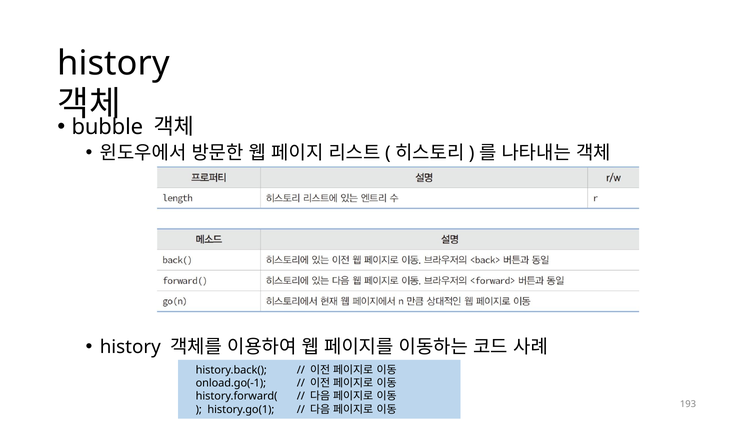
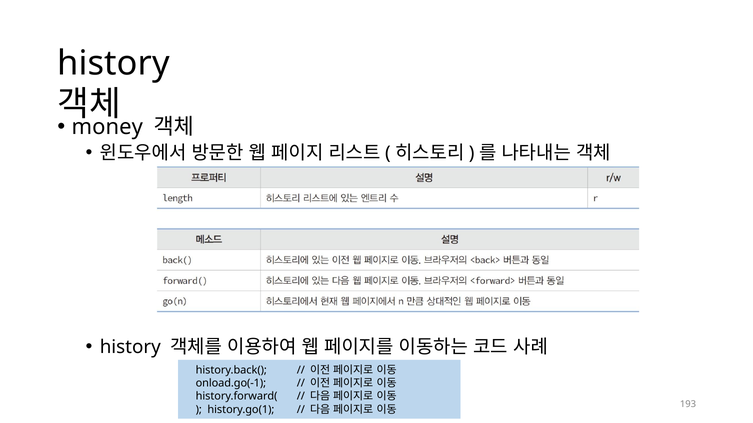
bubble: bubble -> money (107, 127)
